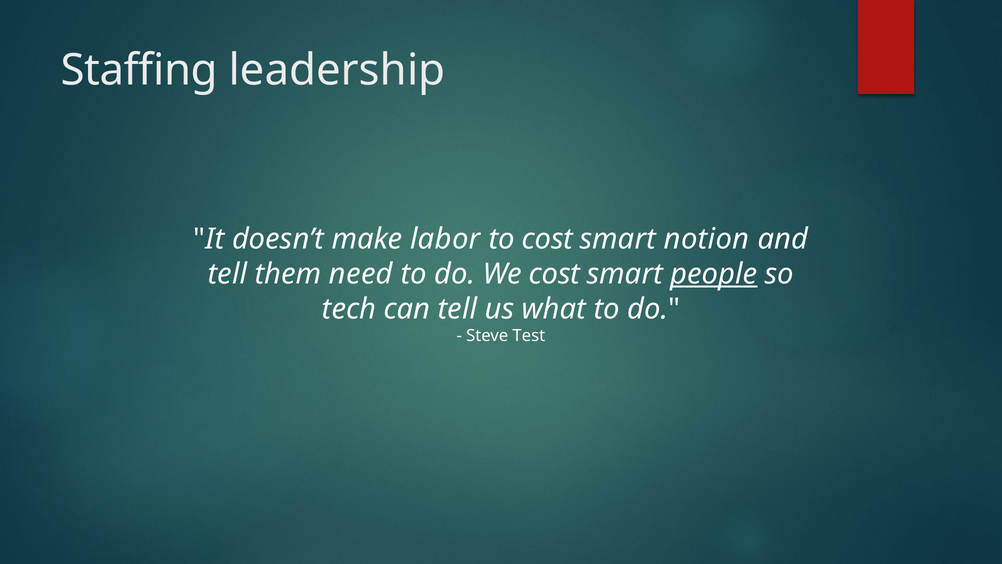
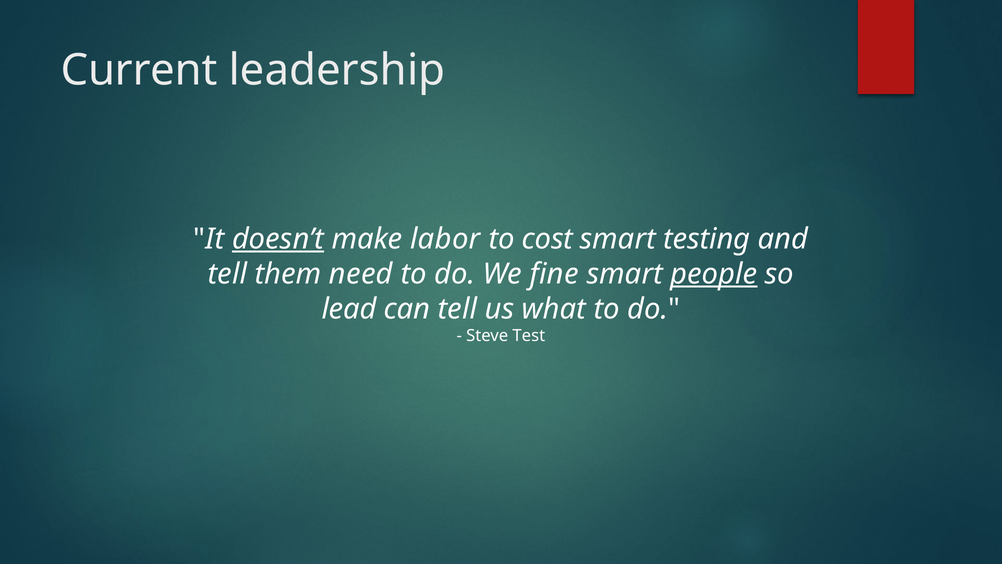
Staffing: Staffing -> Current (139, 70)
doesn’t underline: none -> present (278, 239)
notion: notion -> testing (707, 239)
We cost: cost -> fine (554, 274)
tech: tech -> lead (349, 309)
